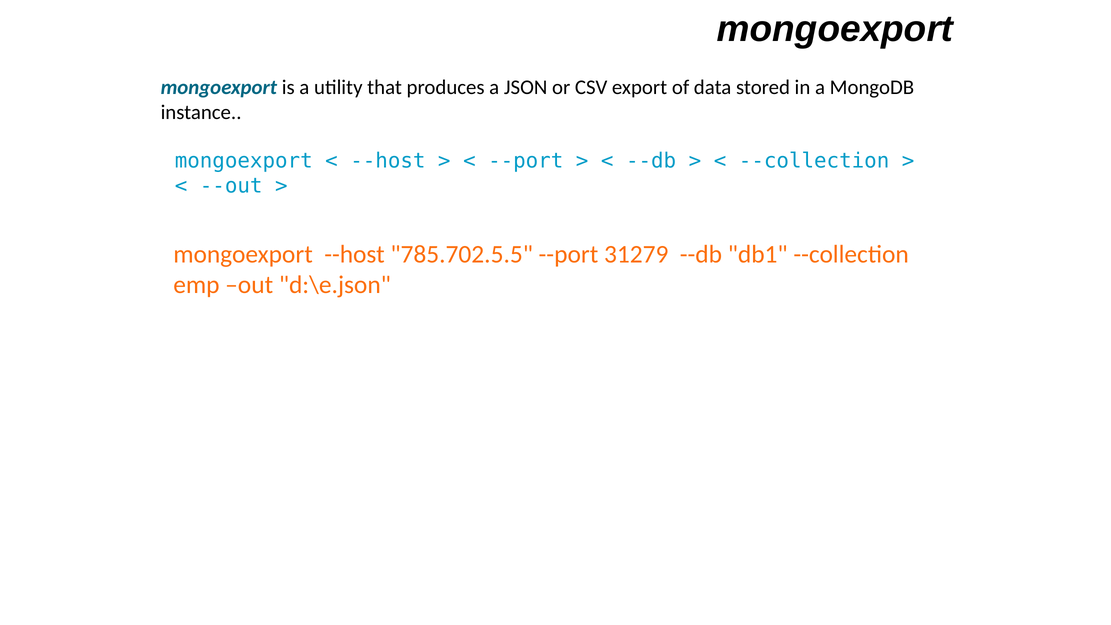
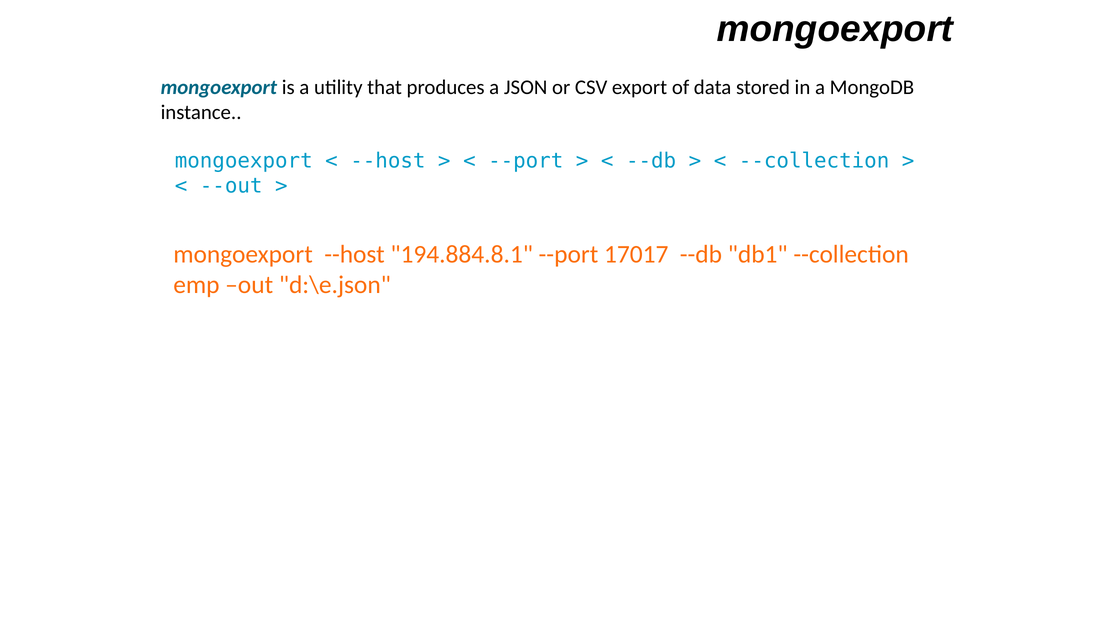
785.702.5.5: 785.702.5.5 -> 194.884.8.1 (462, 255)
31279: 31279 -> 17017 (636, 255)
